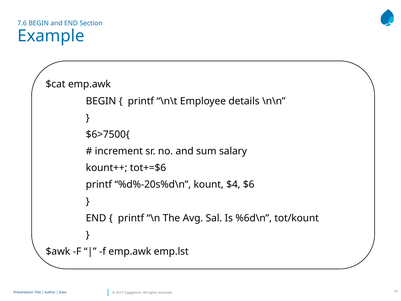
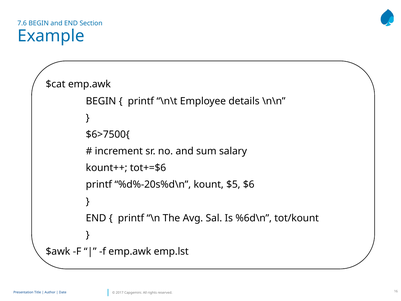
$4: $4 -> $5 (233, 184)
